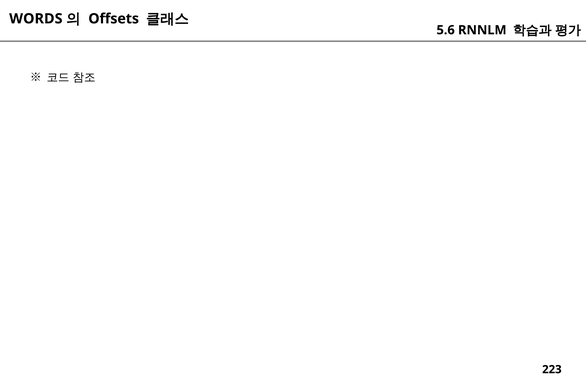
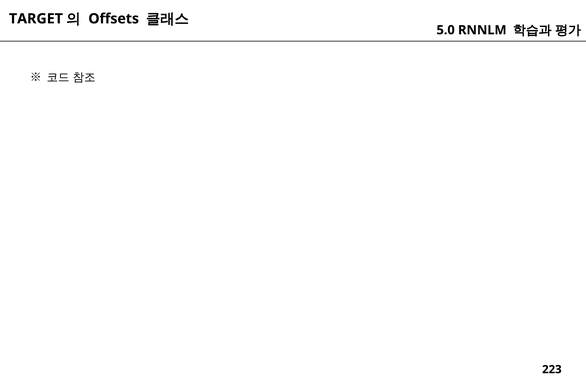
WORDS: WORDS -> TARGET (36, 19)
5.6: 5.6 -> 5.0 (446, 30)
